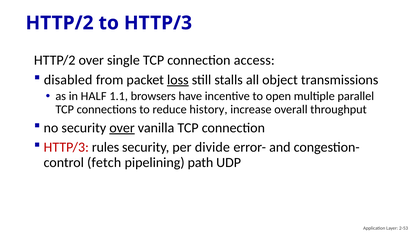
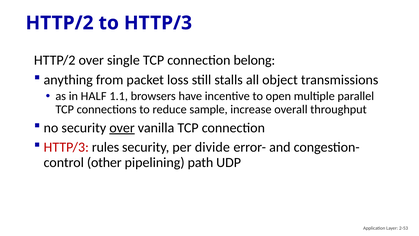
access: access -> belong (254, 60)
disabled: disabled -> anything (68, 80)
loss underline: present -> none (178, 80)
history: history -> sample (209, 109)
fetch: fetch -> other (104, 162)
